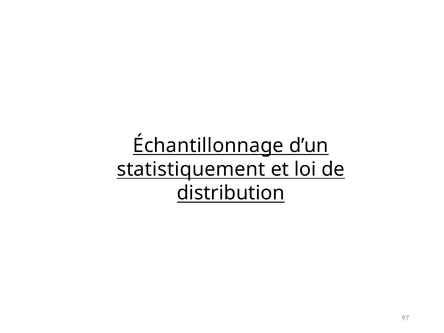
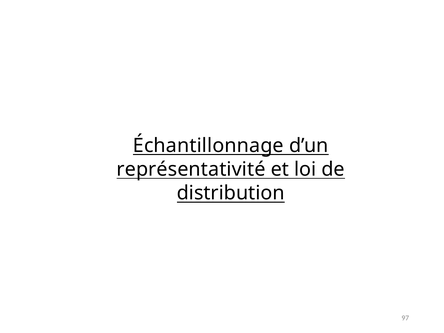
statistiquement: statistiquement -> représentativité (191, 169)
